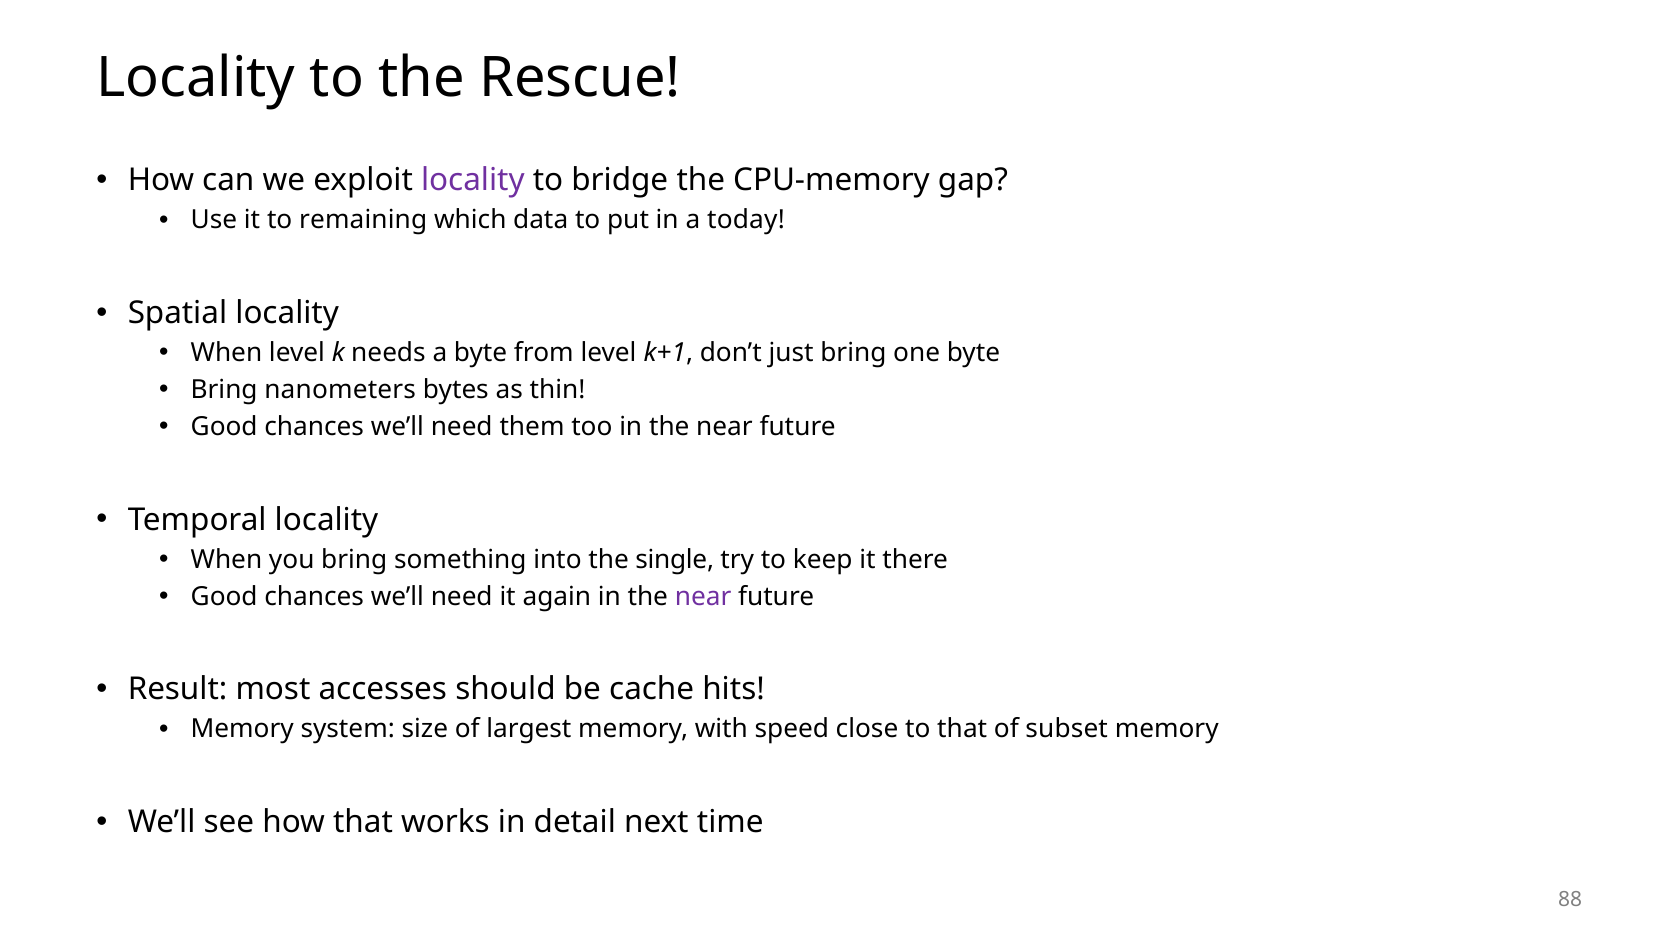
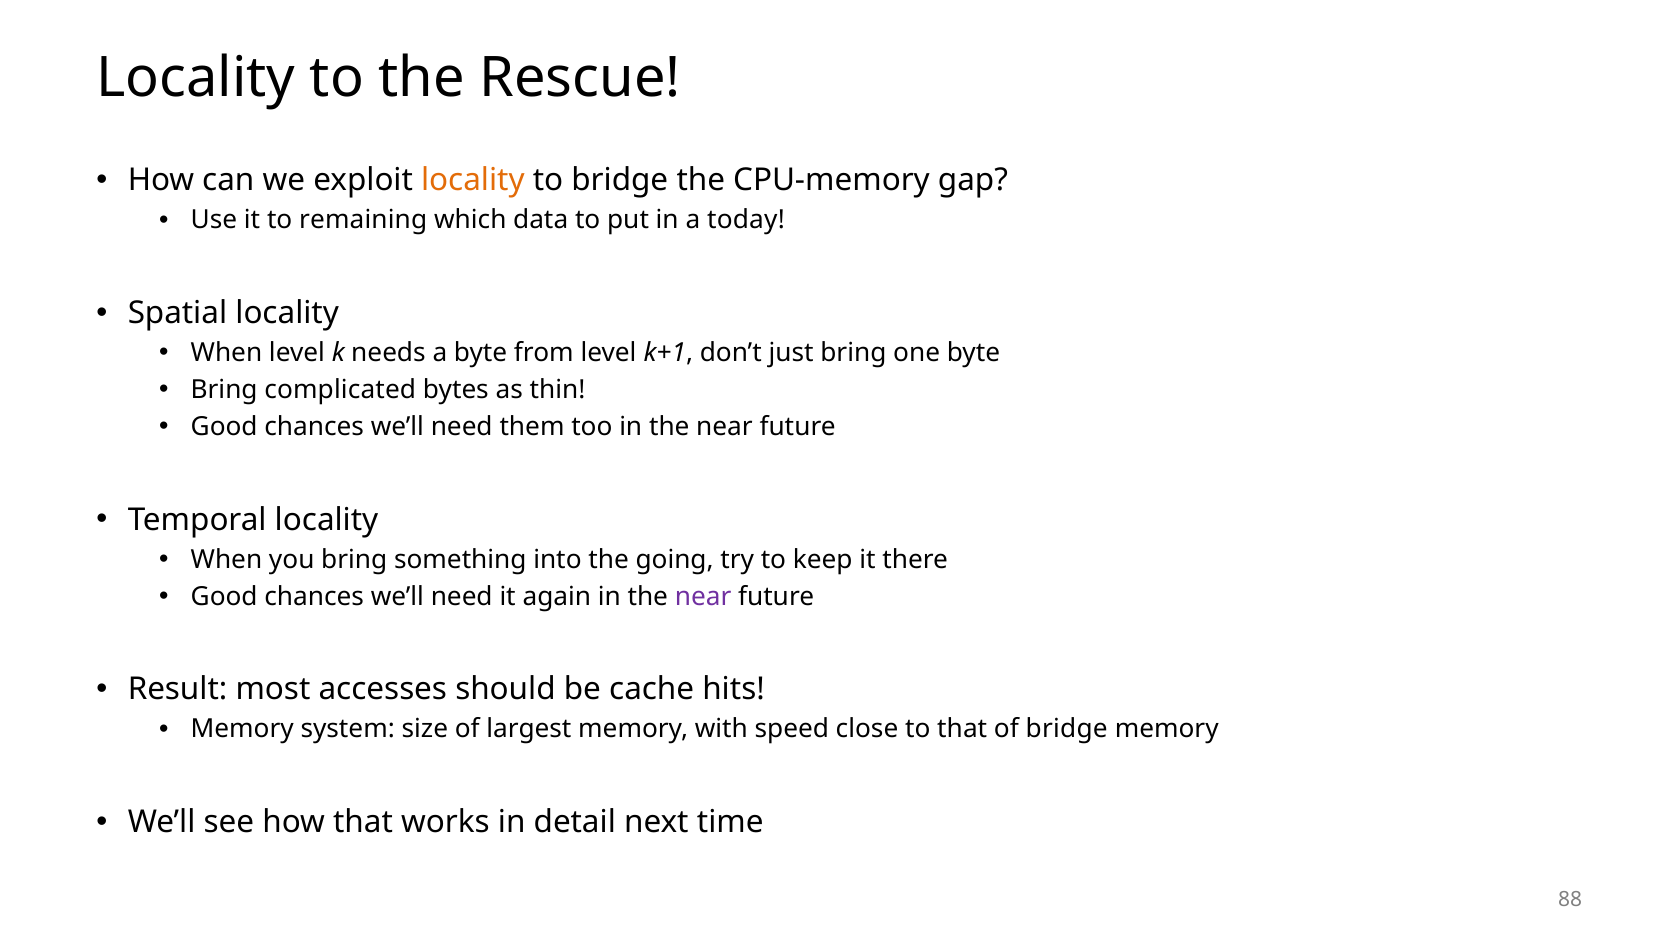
locality colour: purple -> orange (473, 181)
nanometers: nanometers -> complicated (340, 390)
single: single -> going (675, 560)
of subset: subset -> bridge (1067, 730)
